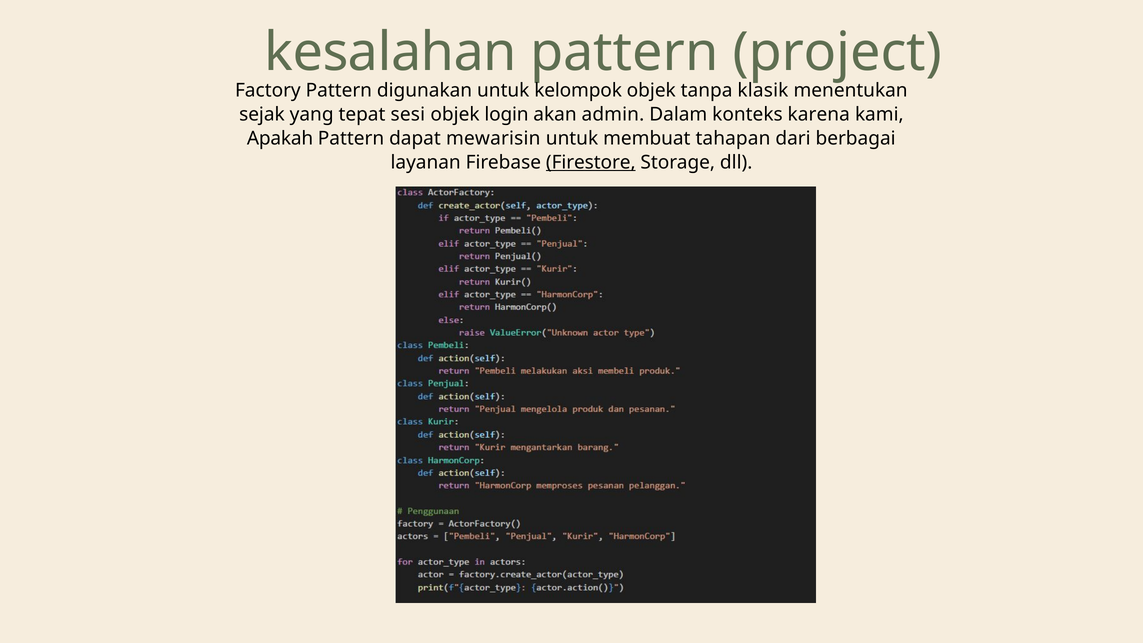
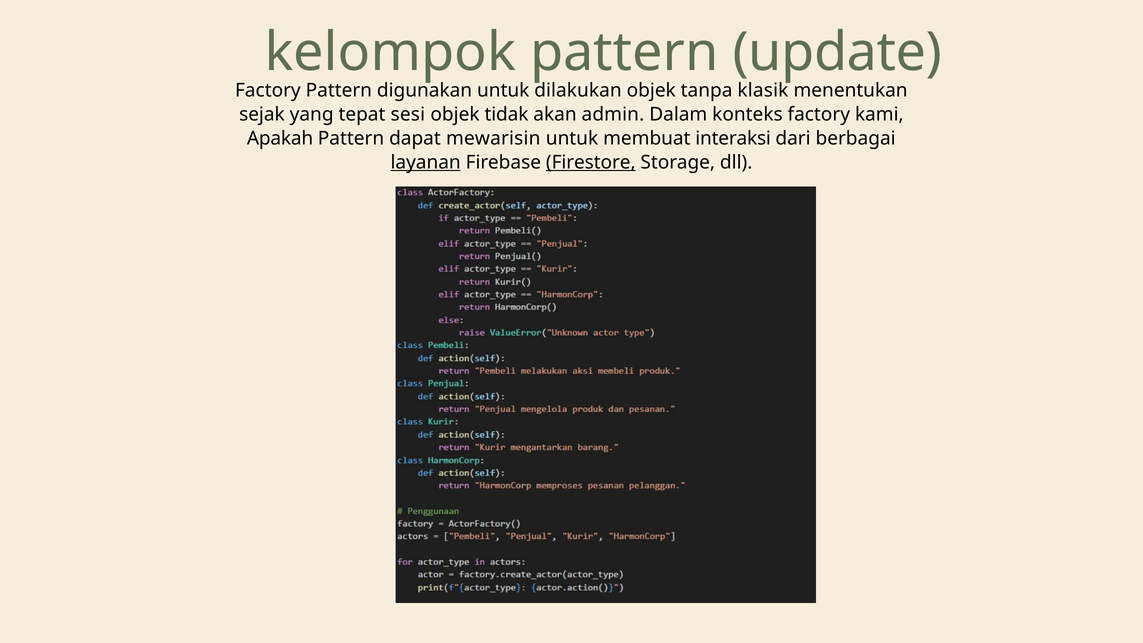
kesalahan: kesalahan -> kelompok (390, 52)
project: project -> update (837, 52)
kelompok: kelompok -> dilakukan (578, 91)
login: login -> tidak (506, 115)
konteks karena: karena -> factory (819, 115)
tahapan: tahapan -> interaksi (733, 138)
layanan underline: none -> present (426, 162)
